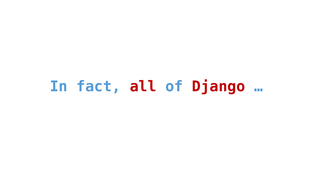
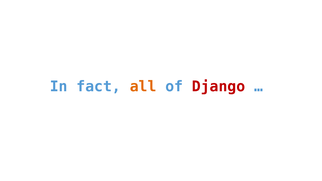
all colour: red -> orange (143, 87)
